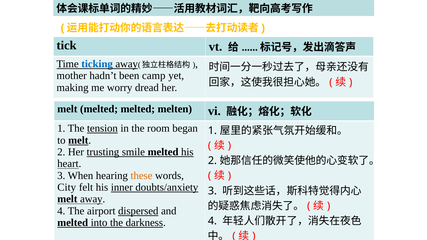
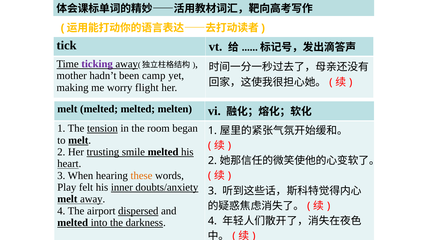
ticking colour: blue -> purple (97, 64)
dread: dread -> flight (147, 88)
City: City -> Play (67, 187)
